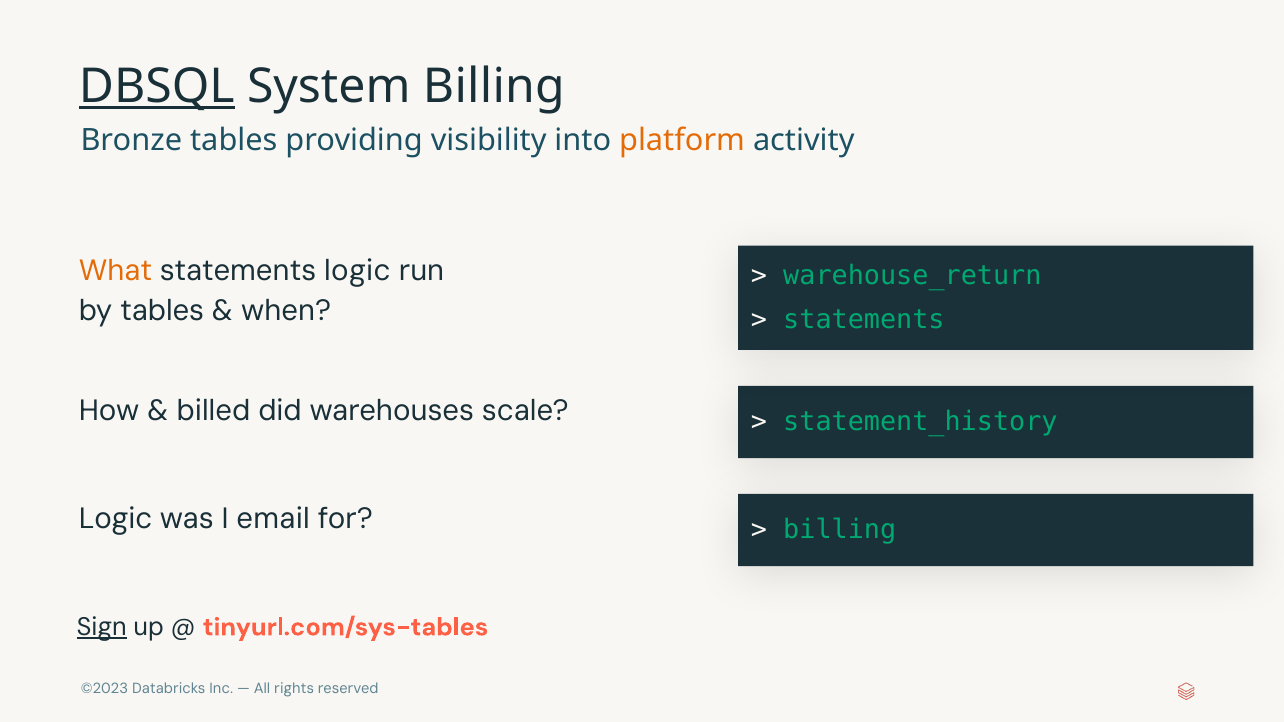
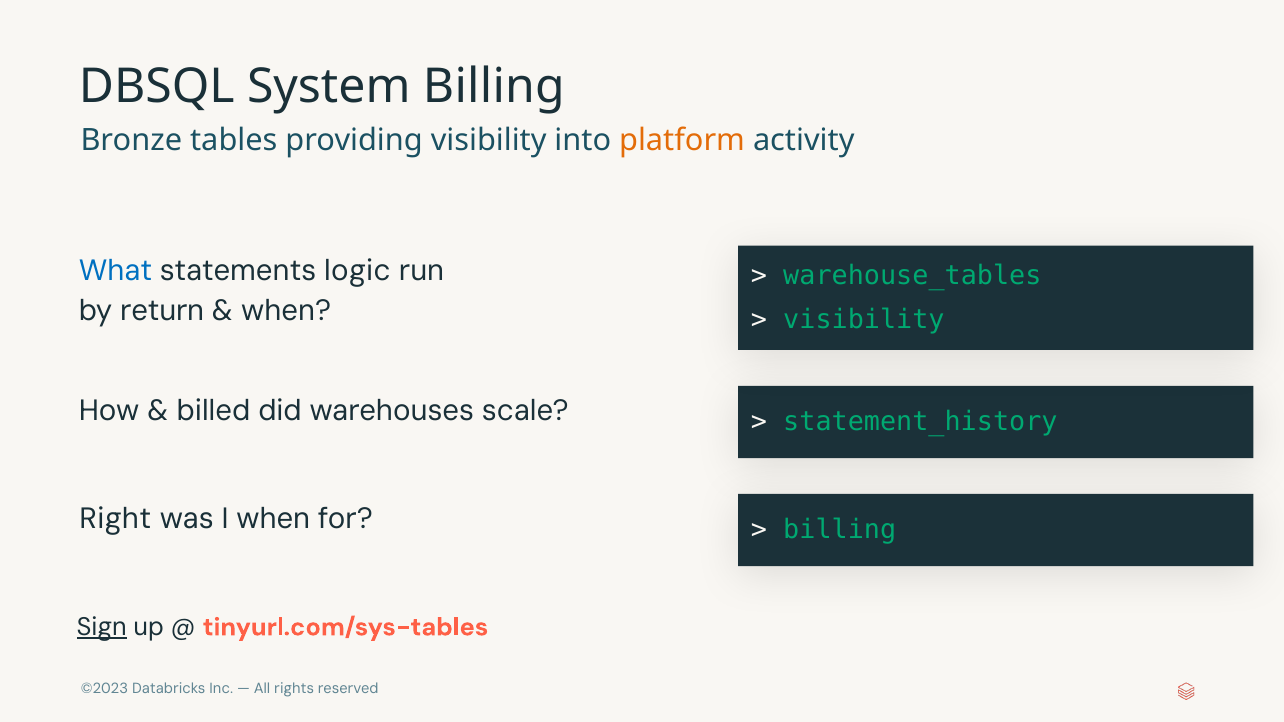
DBSQL underline: present -> none (157, 87)
What colour: orange -> blue (116, 271)
warehouse_return: warehouse_return -> warehouse_tables (912, 276)
by tables: tables -> return (162, 311)
statements: statements -> visibility (864, 320)
Logic: Logic -> Right (115, 519)
I email: email -> when (273, 519)
